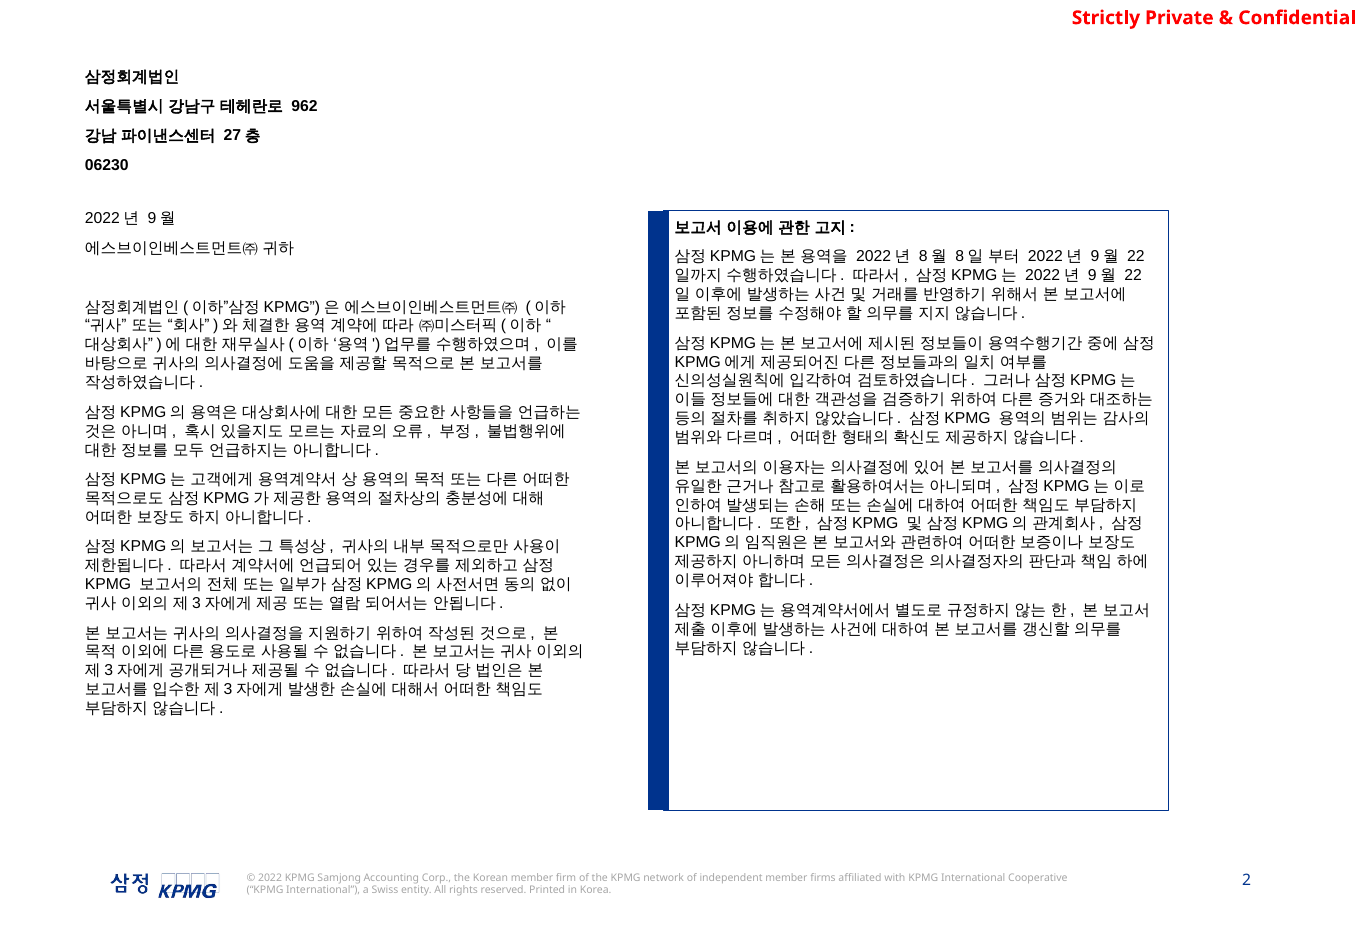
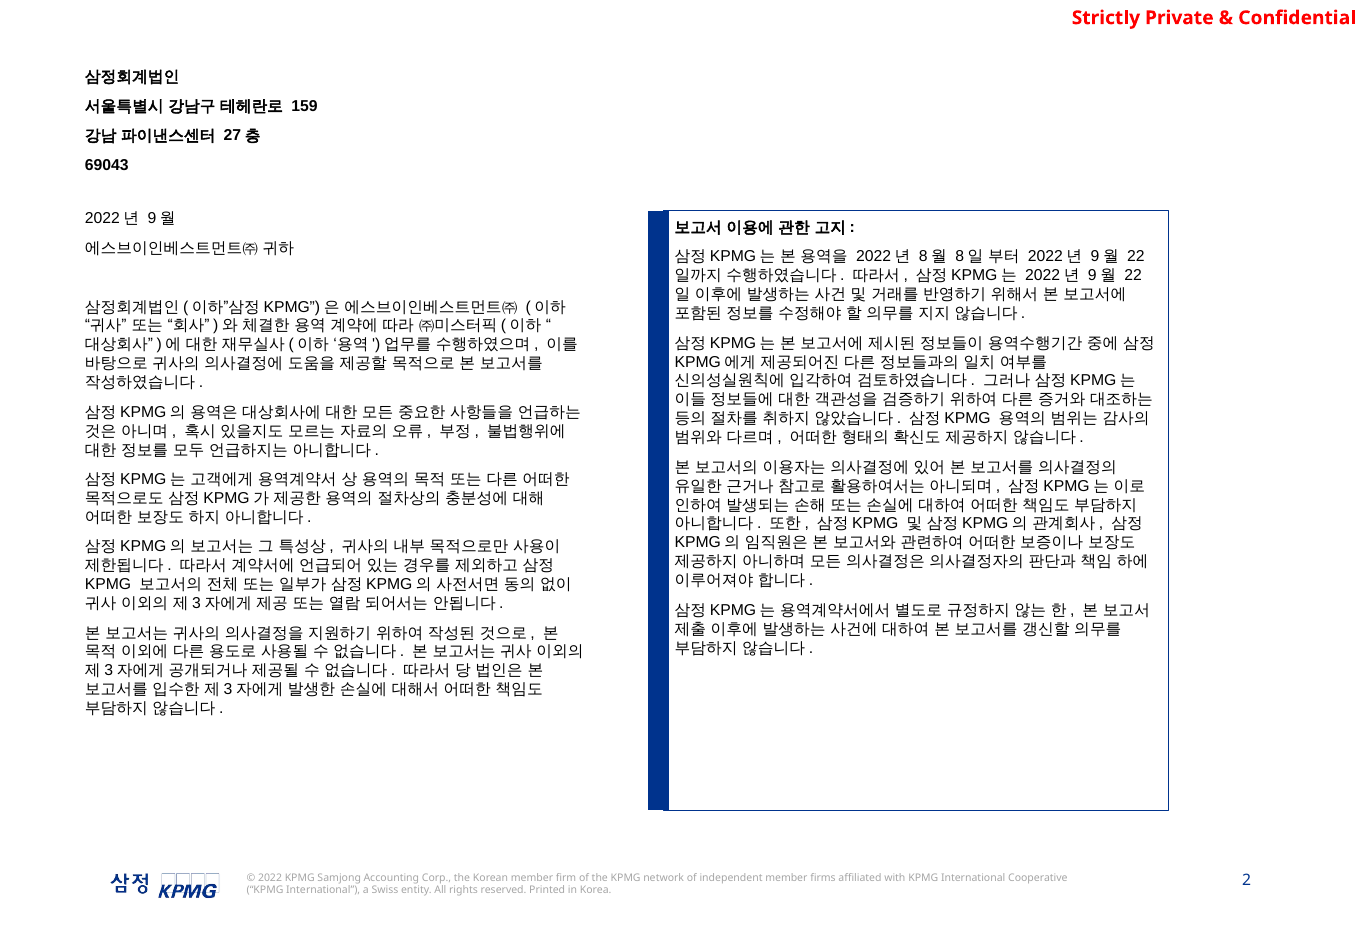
962: 962 -> 159 (305, 106)
06230: 06230 -> 69043 (107, 165)
